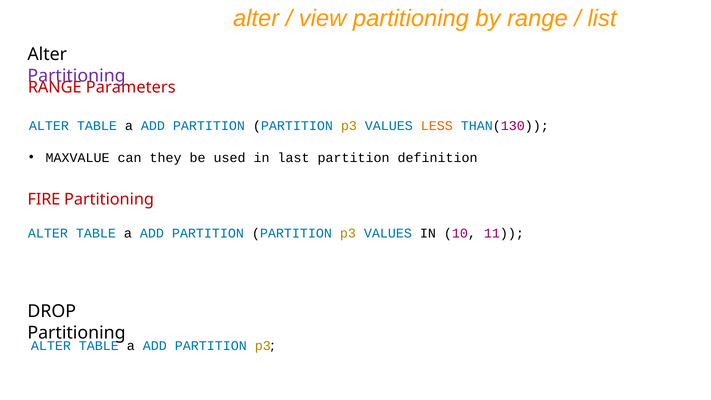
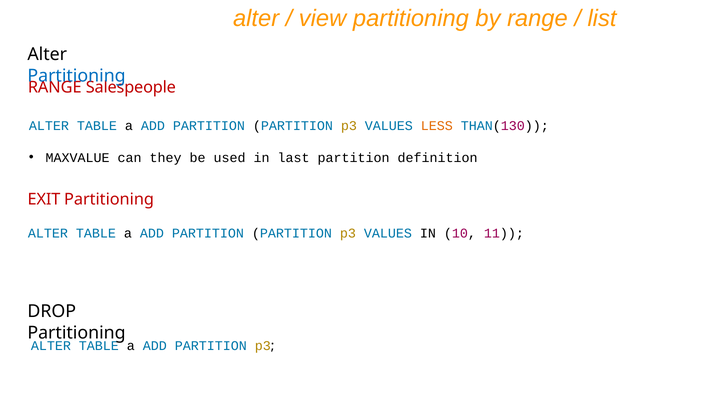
Partitioning colour: purple -> blue (77, 76)
Parameters: Parameters -> Salespeople (131, 88)
FIRE: FIRE -> EXIT (44, 199)
